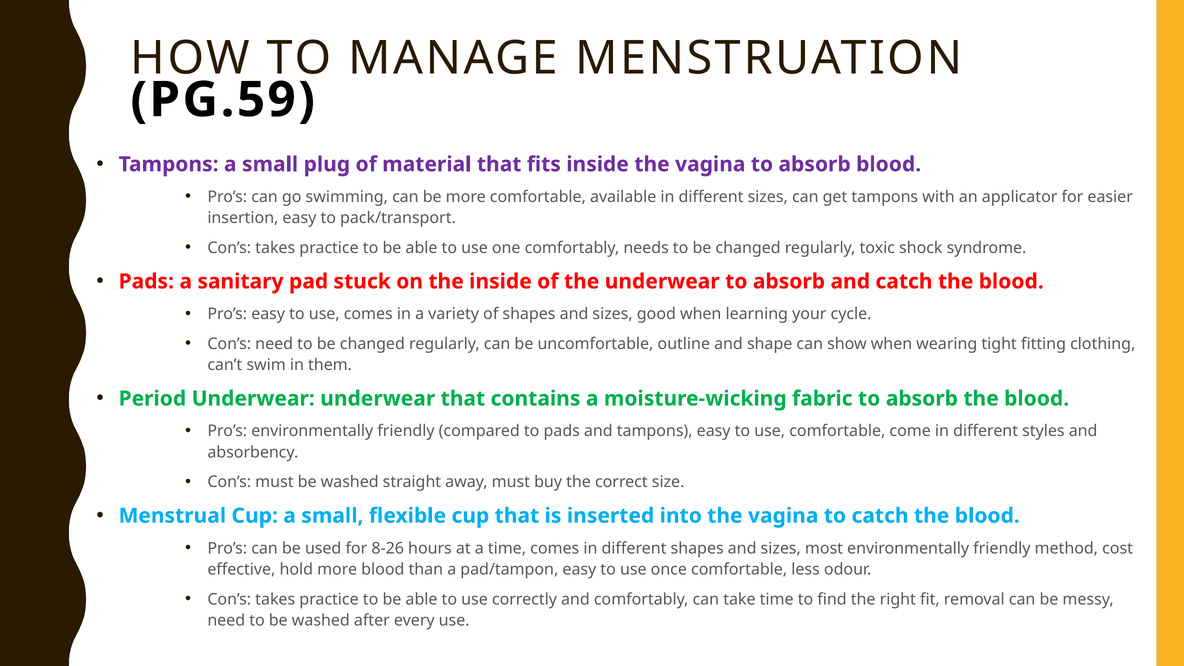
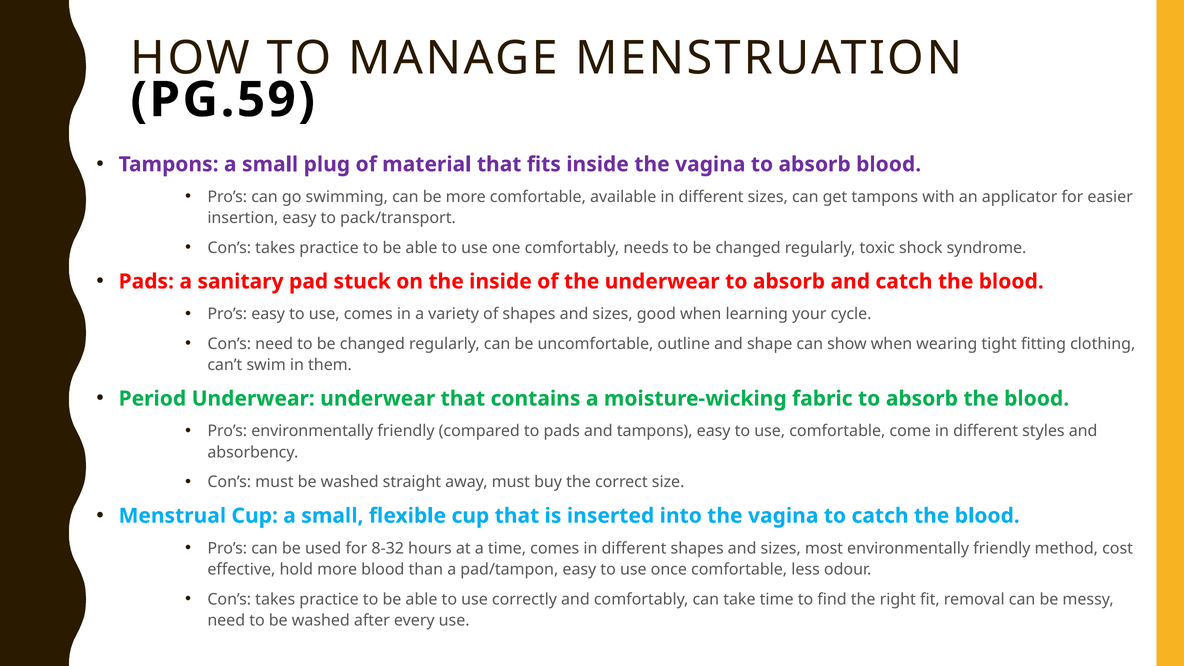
8-26: 8-26 -> 8-32 (388, 548)
